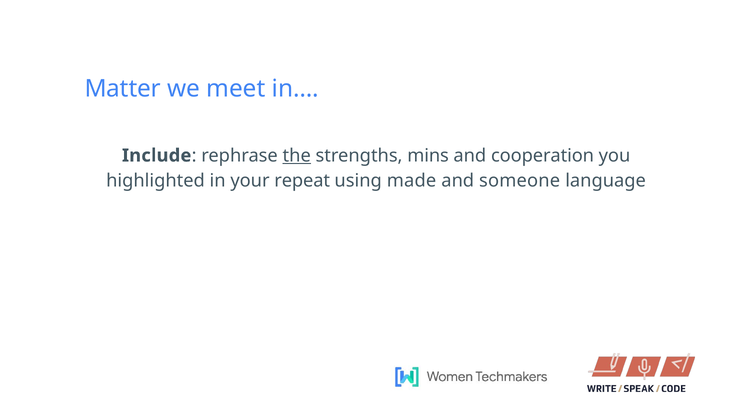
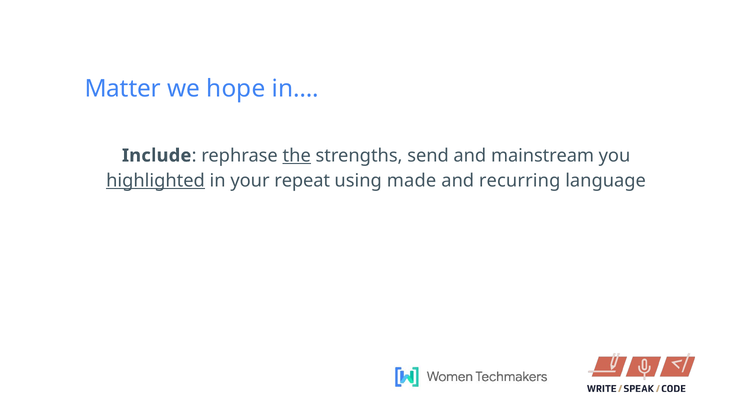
meet: meet -> hope (236, 89)
mins: mins -> send (428, 156)
cooperation: cooperation -> mainstream (543, 156)
highlighted underline: none -> present (156, 181)
someone: someone -> recurring (520, 181)
